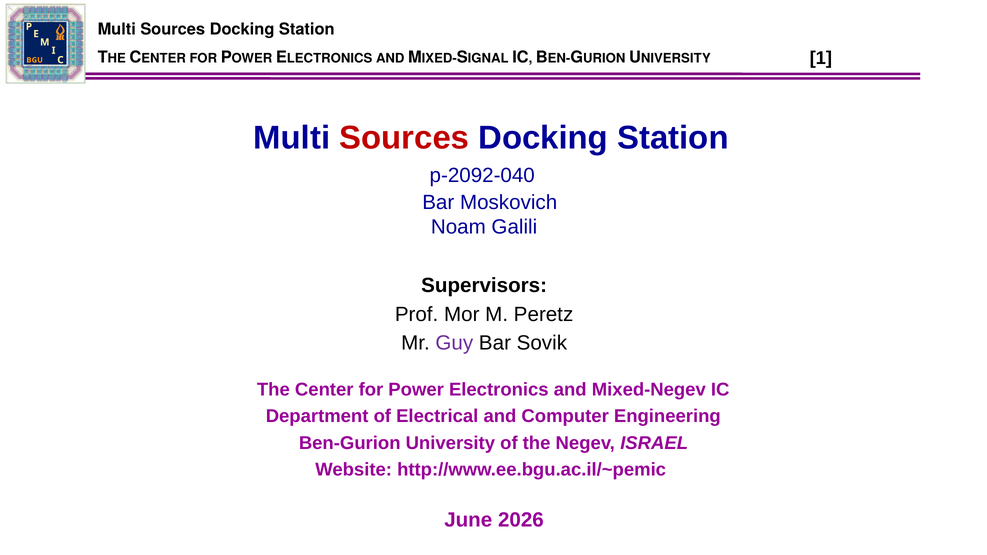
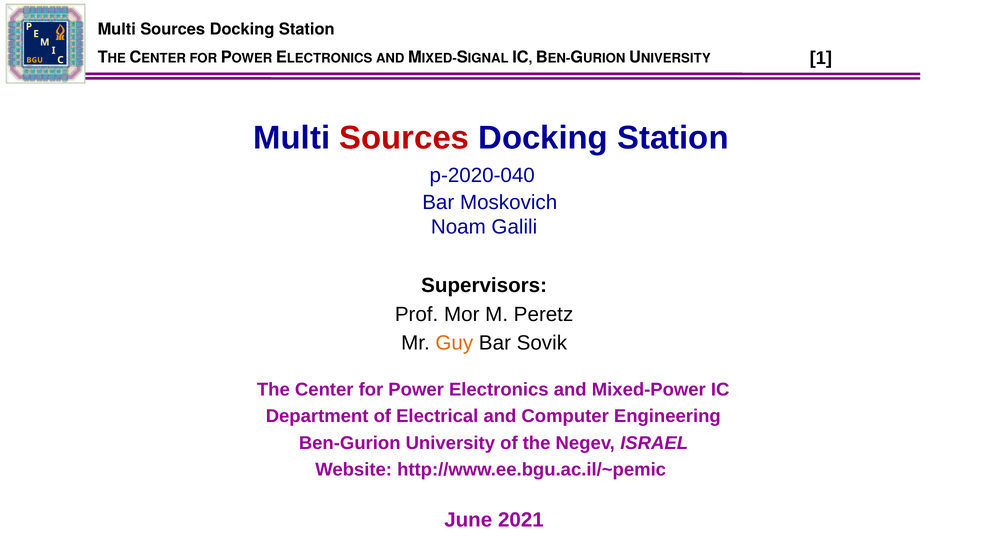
p-2092-040: p-2092-040 -> p-2020-040 (482, 175)
Guy colour: purple -> orange (454, 343)
Mixed-Negev: Mixed-Negev -> Mixed-Power (649, 390)
2026: 2026 -> 2021 (521, 520)
